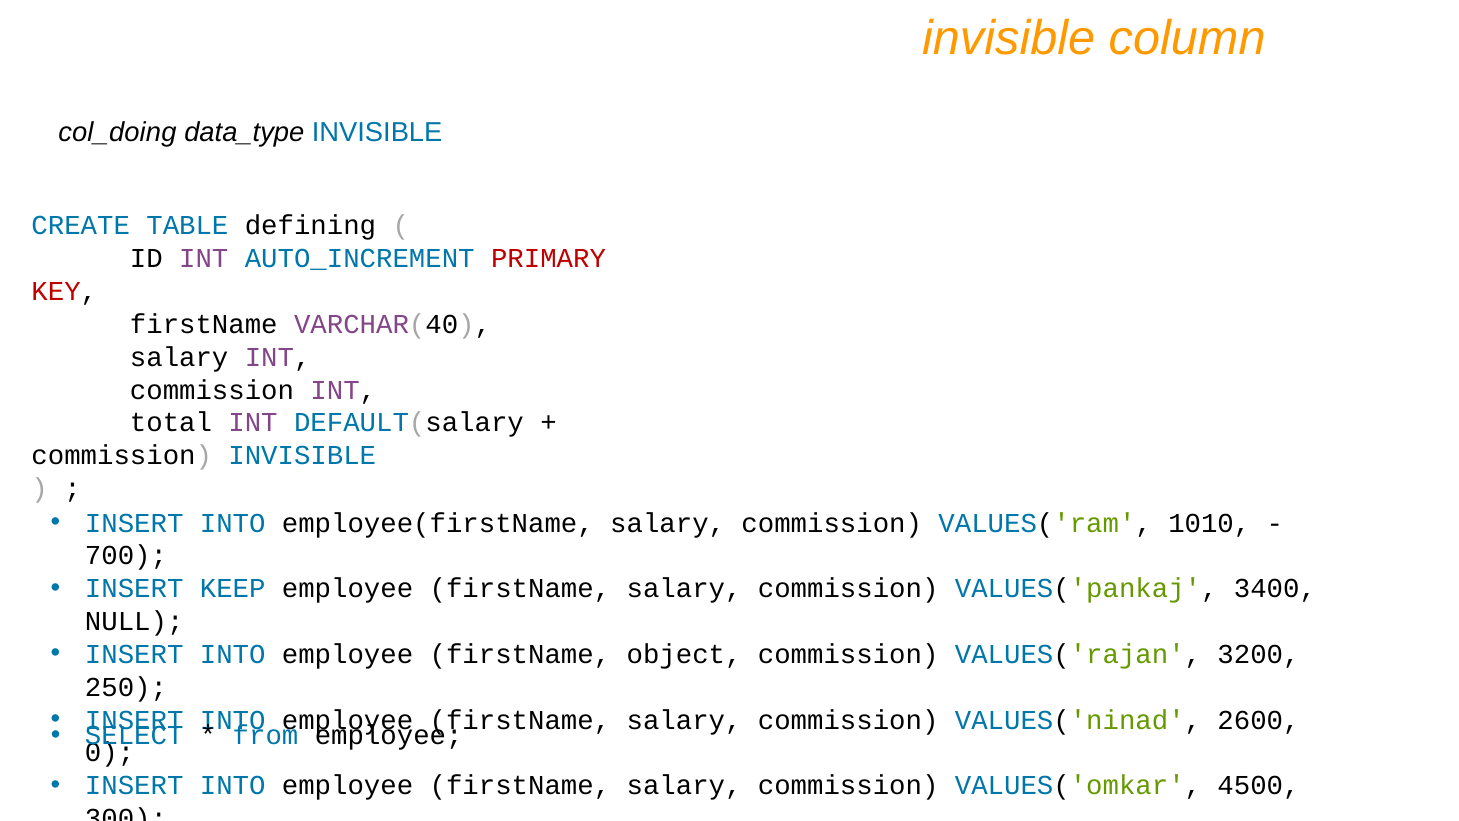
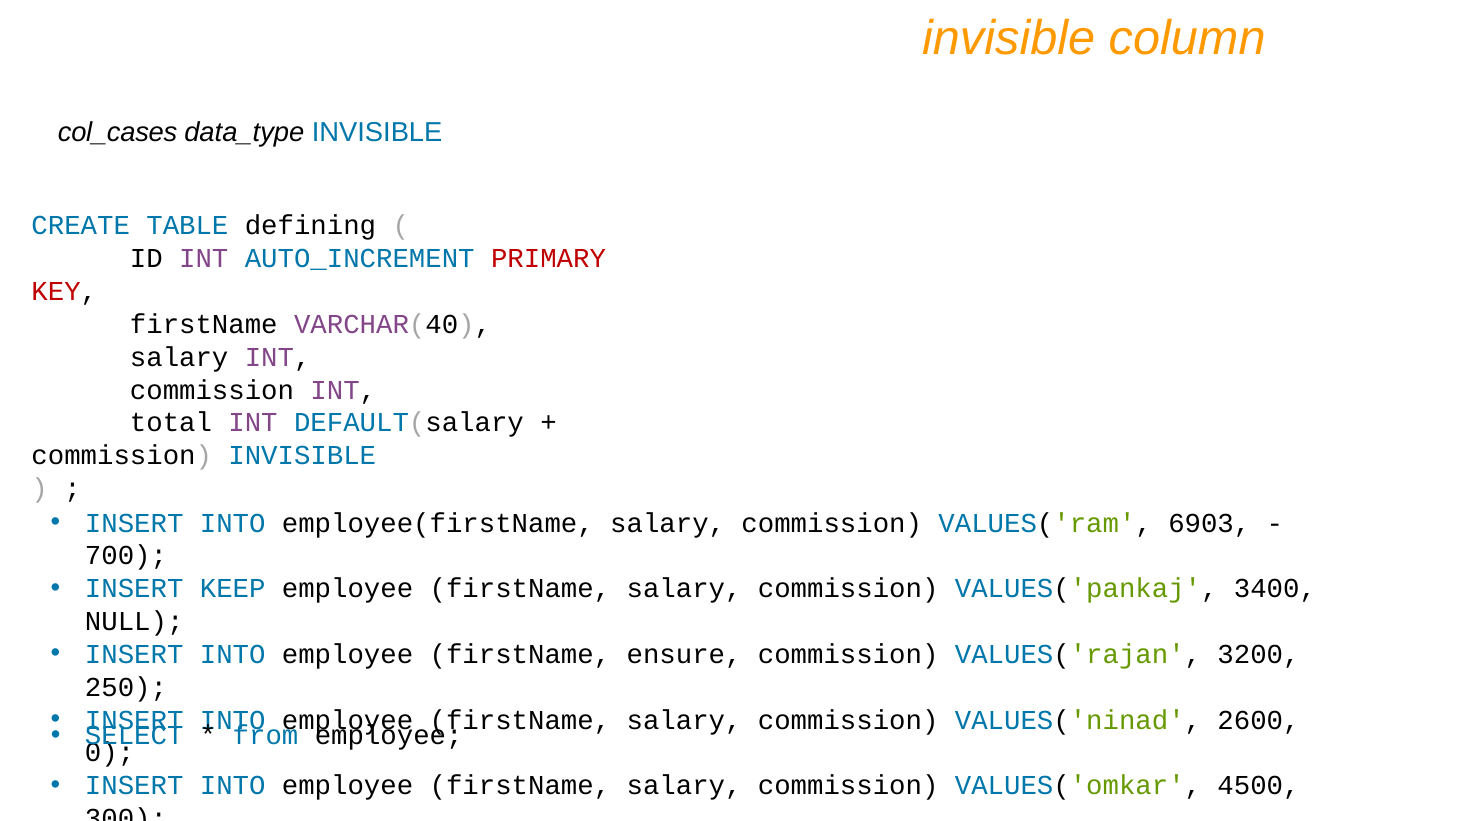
col_doing: col_doing -> col_cases (118, 132)
1010: 1010 -> 6903 (1209, 523)
object: object -> ensure (684, 654)
